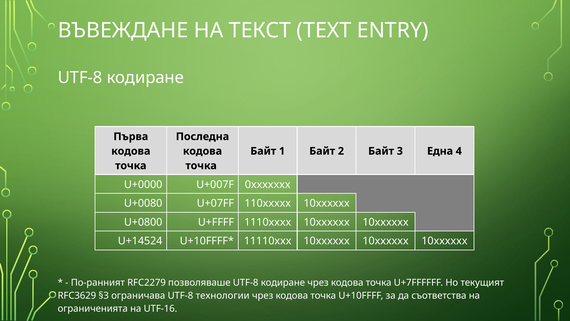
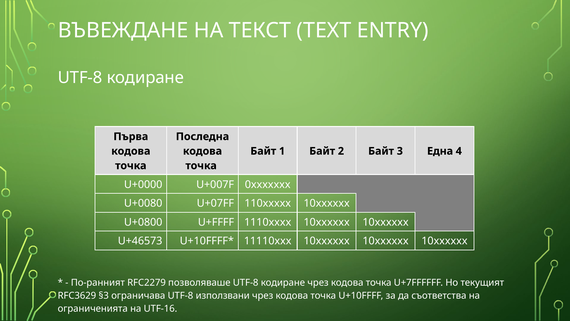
U+14524: U+14524 -> U+46573 (140, 241)
технологии: технологии -> използвани (223, 295)
